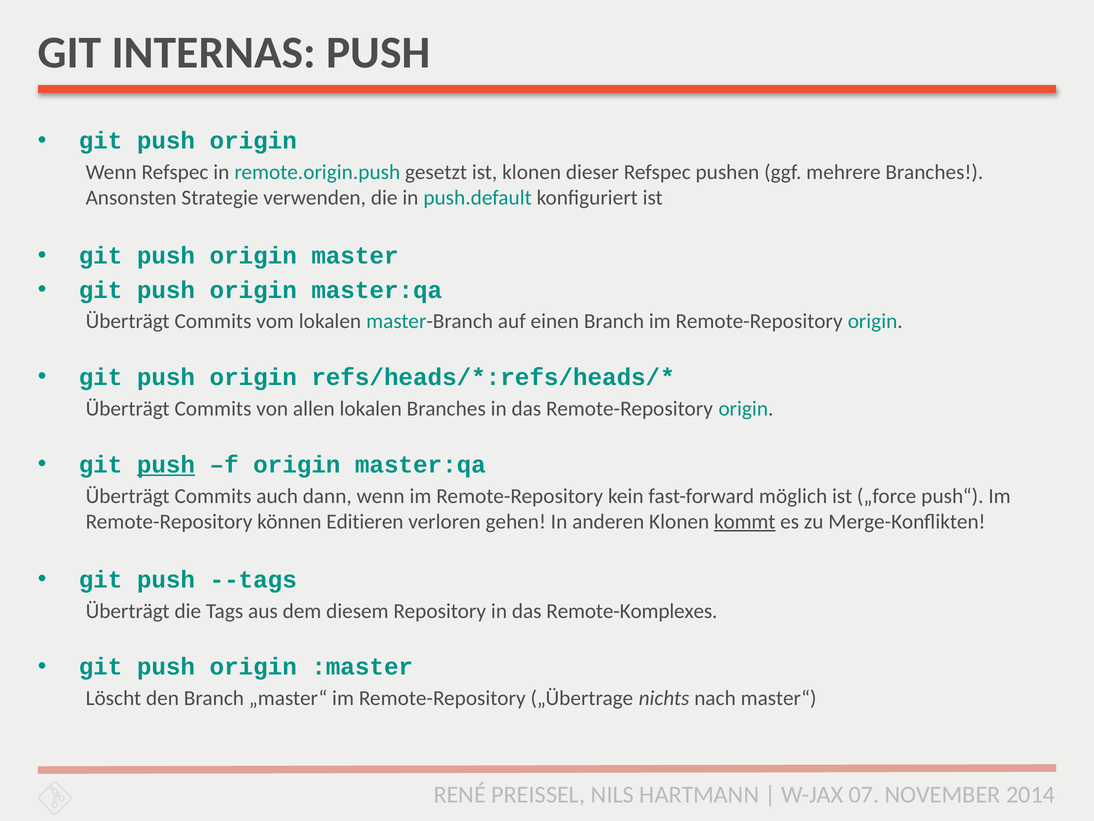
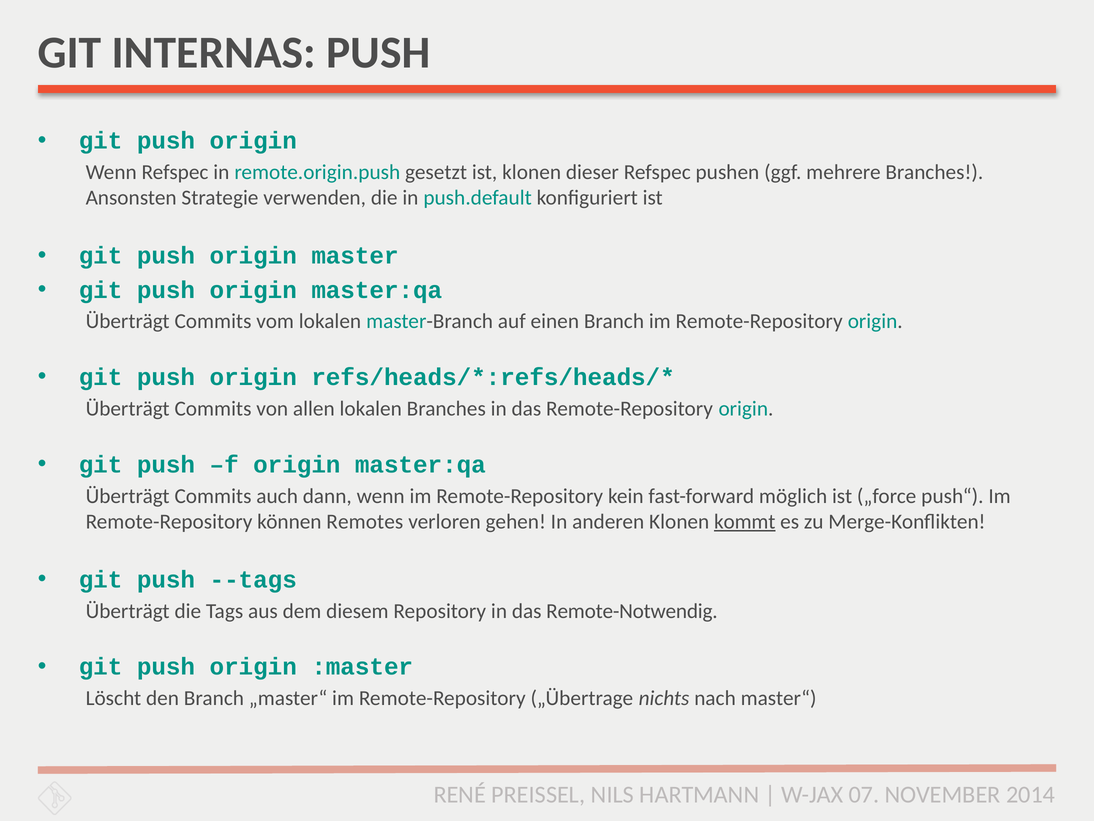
push underline: present -> none (166, 464)
Editieren: Editieren -> Remotes (365, 521)
Remote-Komplexes: Remote-Komplexes -> Remote-Notwendig (632, 611)
